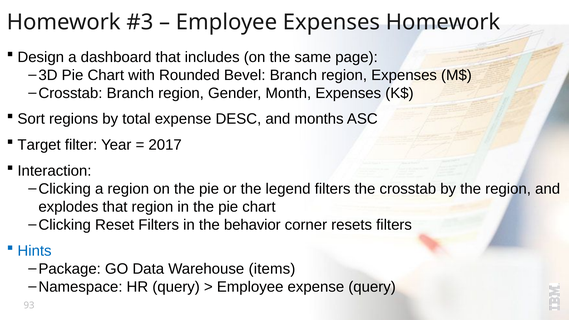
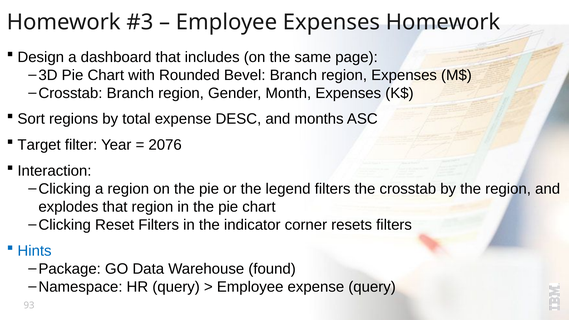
2017: 2017 -> 2076 (165, 145)
behavior: behavior -> indicator (252, 225)
items: items -> found (272, 269)
